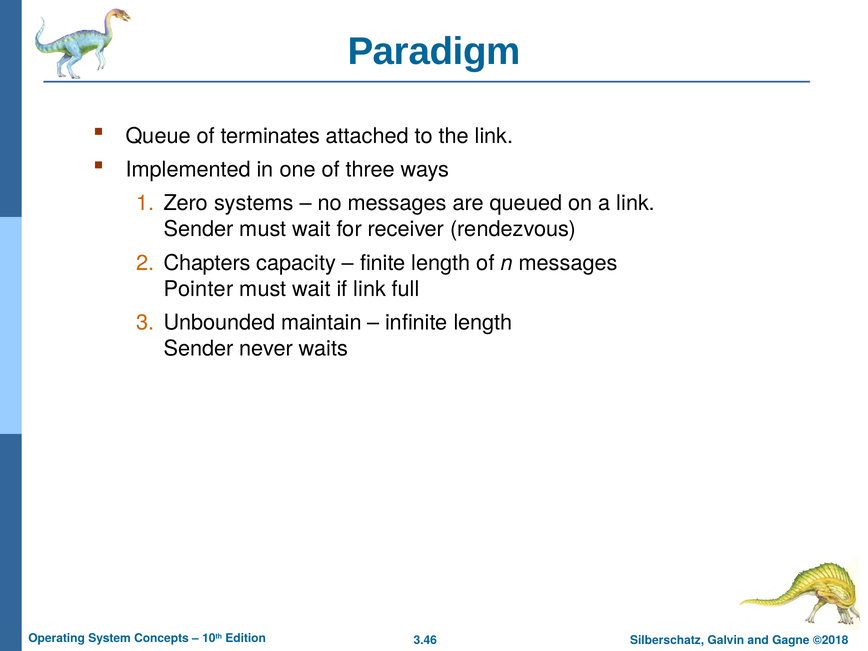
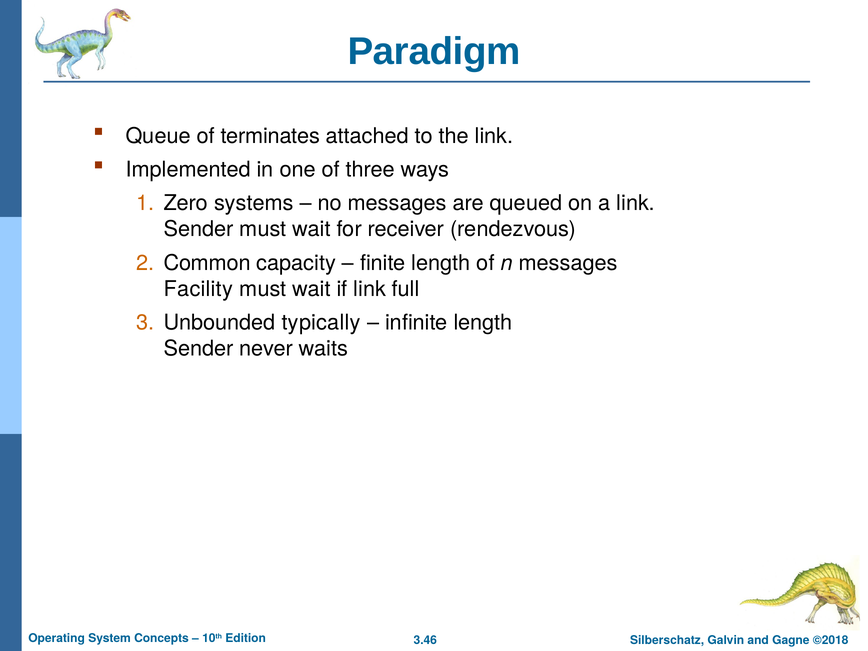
Chapters: Chapters -> Common (207, 263)
Pointer: Pointer -> Facility (198, 289)
maintain: maintain -> typically (321, 323)
